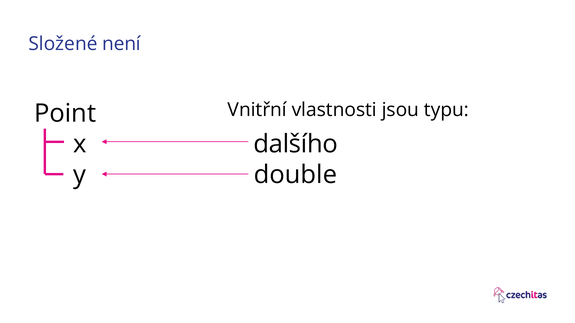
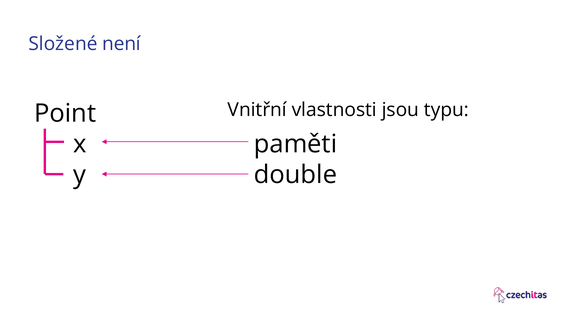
dalšího: dalšího -> paměti (296, 144)
